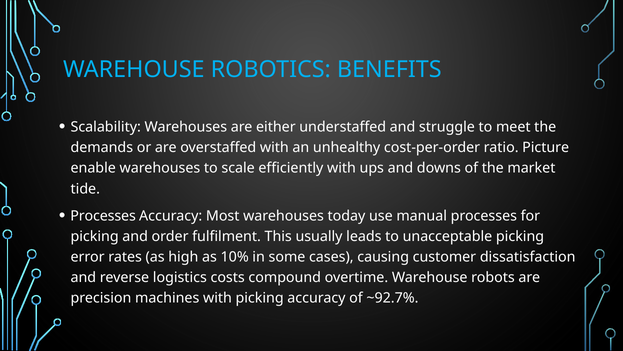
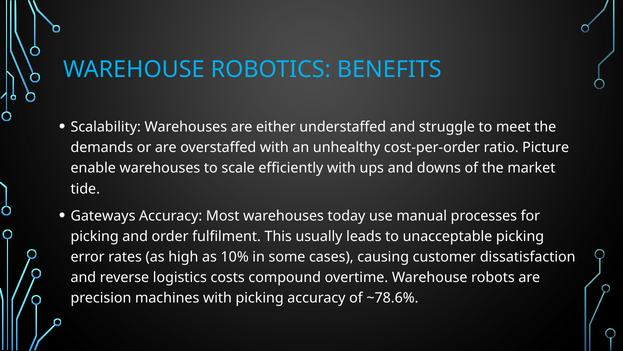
Processes: Processes -> Gateways (103, 216)
~92.7%: ~92.7% -> ~78.6% (392, 298)
